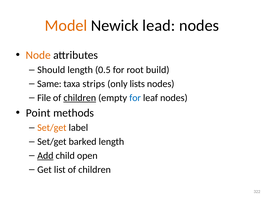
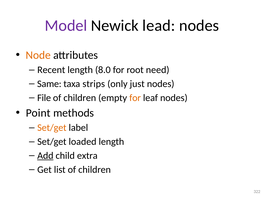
Model colour: orange -> purple (66, 26)
Should: Should -> Recent (51, 70)
0.5: 0.5 -> 8.0 (103, 70)
build: build -> need (158, 70)
lists: lists -> just (137, 84)
children underline: present -> none (80, 98)
for colour: blue -> orange (135, 98)
barked: barked -> loaded (83, 142)
open: open -> extra (87, 156)
